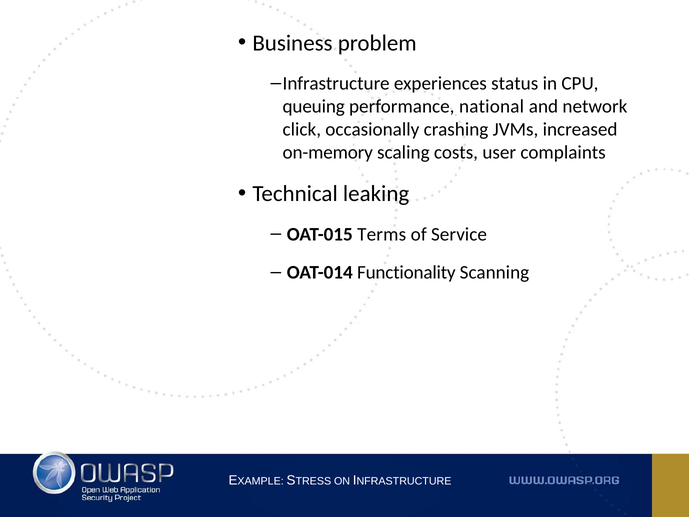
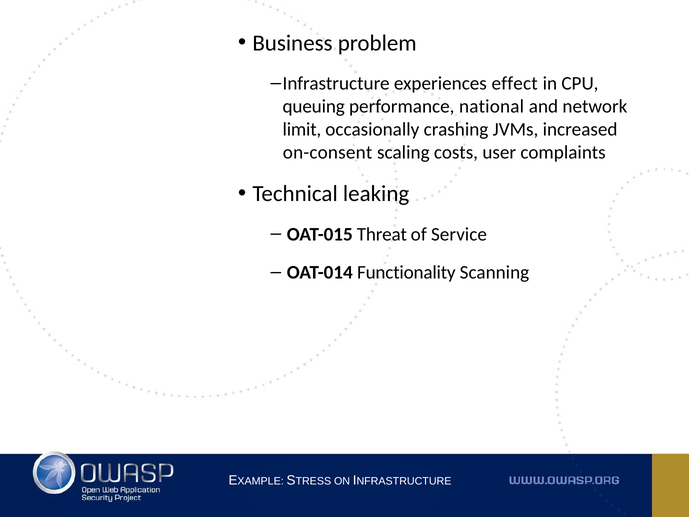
status: status -> effect (515, 83)
click: click -> limit (302, 129)
on-memory: on-memory -> on-consent (328, 152)
Terms: Terms -> Threat (382, 234)
